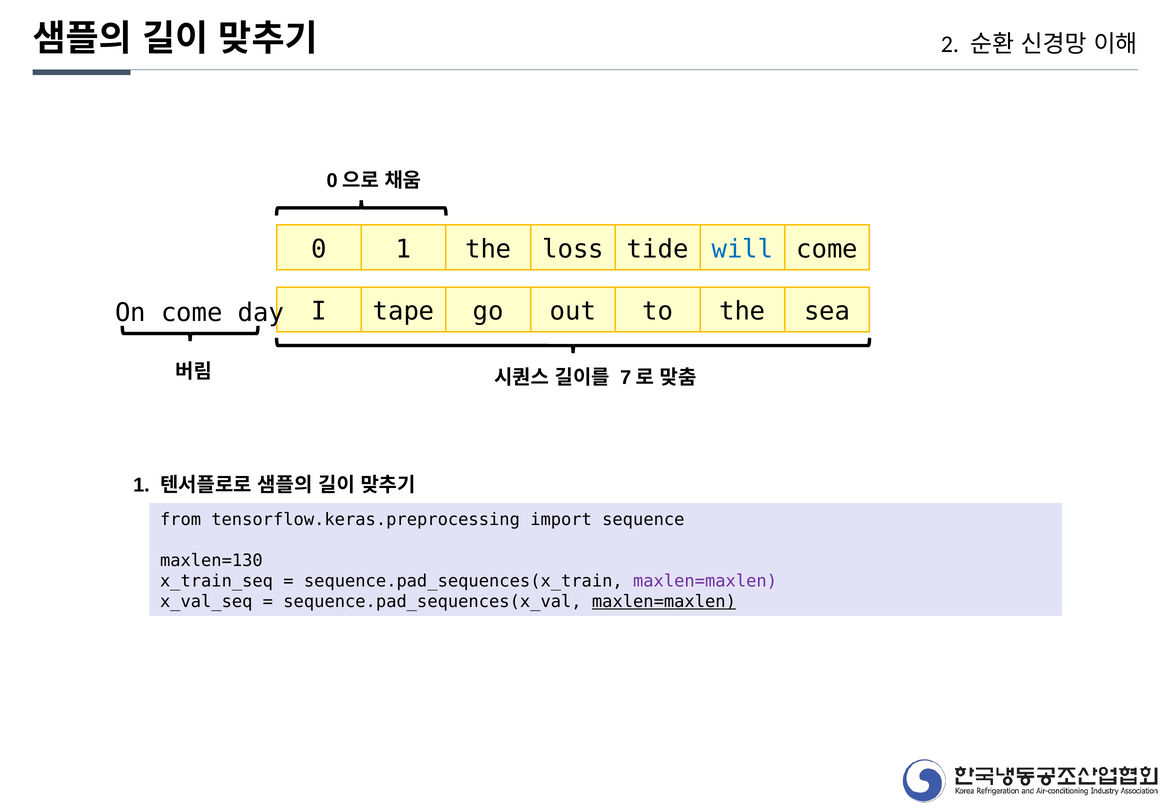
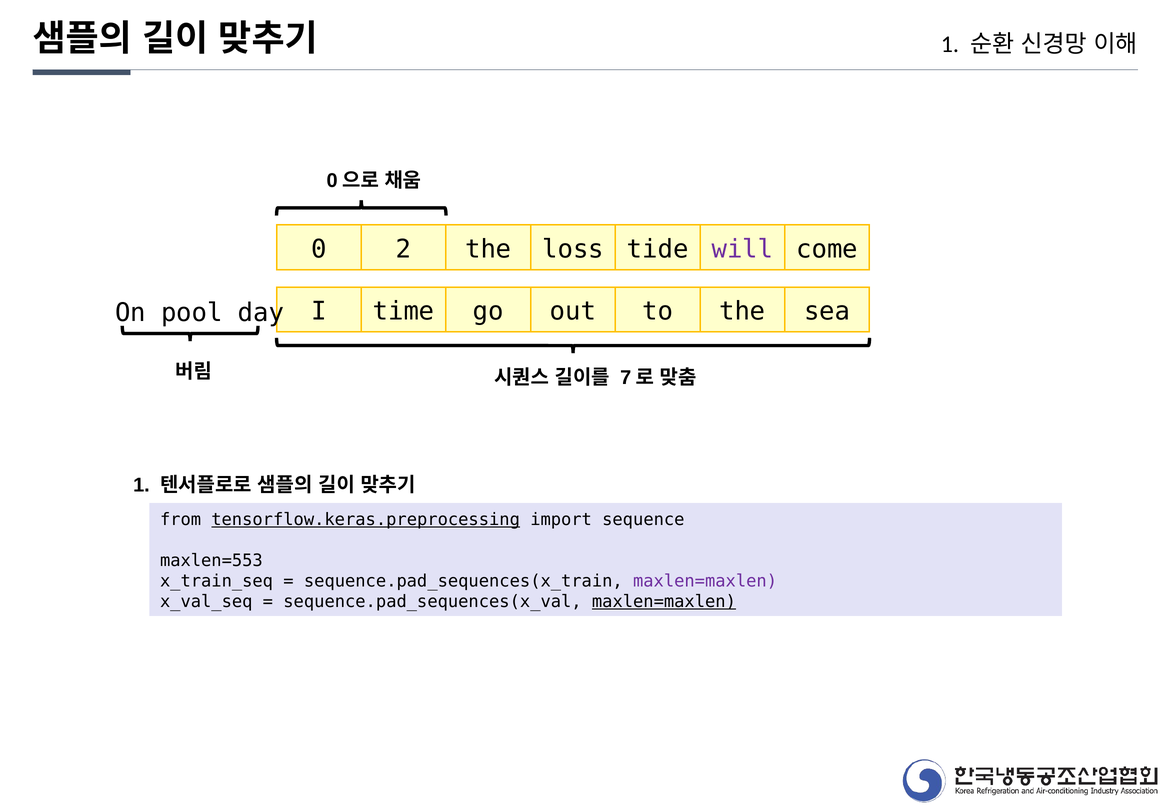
2: 2 -> 1 (950, 44)
0 1: 1 -> 2 (404, 249)
will colour: blue -> purple (743, 249)
tape: tape -> time (404, 311)
On come: come -> pool (192, 313)
tensorflow.keras.preprocessing underline: none -> present (366, 520)
maxlen=130: maxlen=130 -> maxlen=553 (211, 561)
